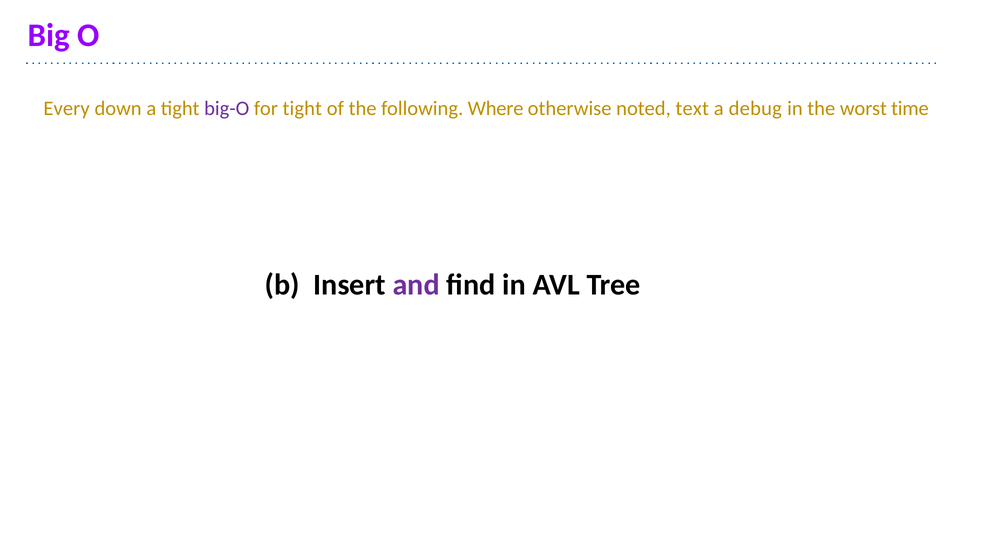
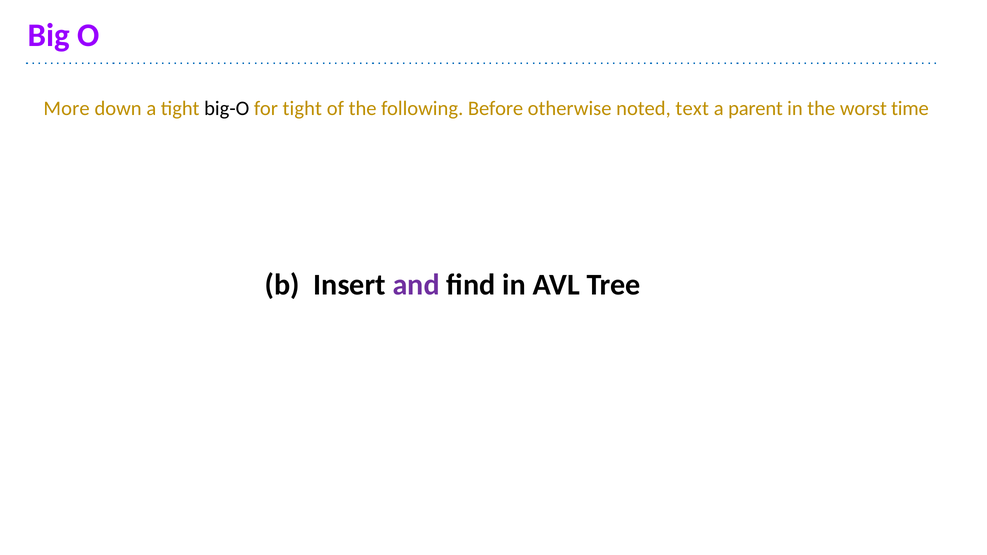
Every: Every -> More (67, 108)
big-O colour: purple -> black (227, 108)
Where: Where -> Before (496, 108)
debug: debug -> parent (756, 108)
